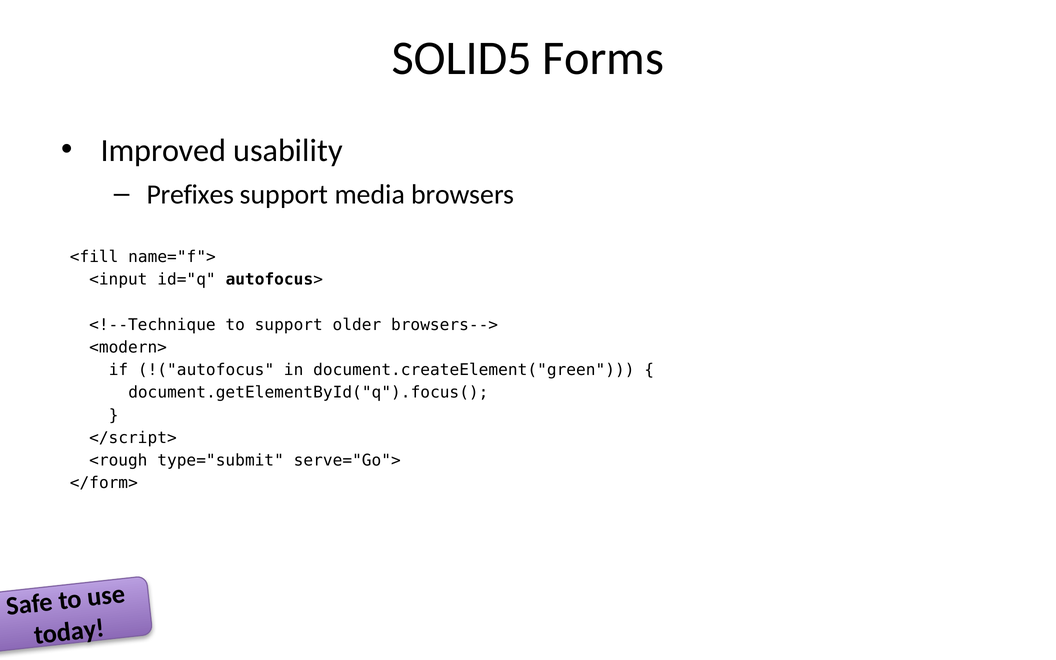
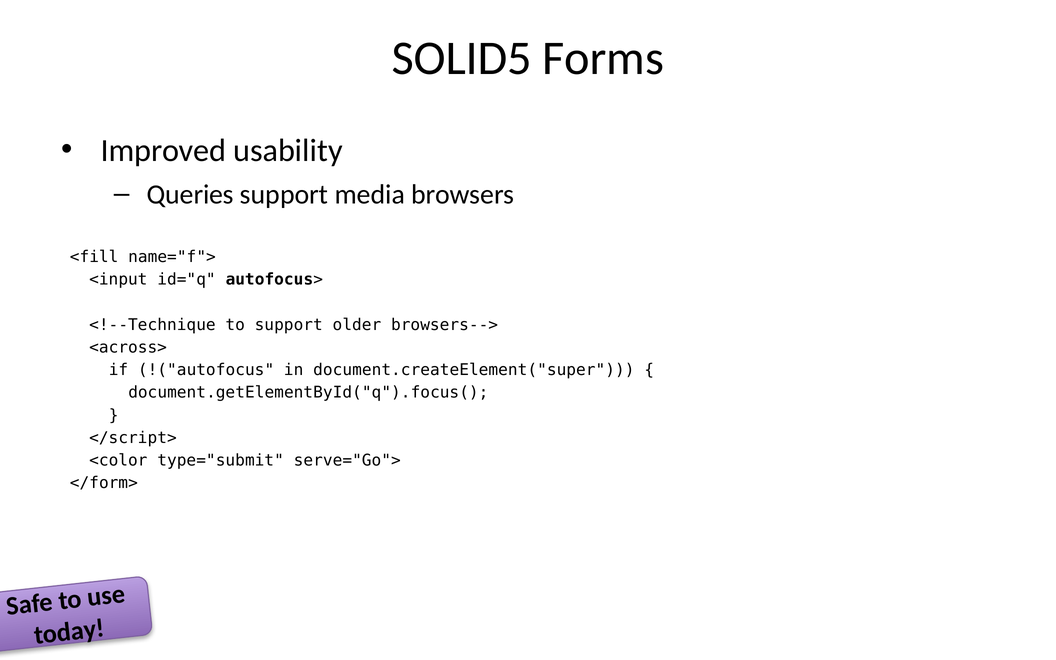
Prefixes: Prefixes -> Queries (190, 194)
<modern>: <modern> -> <across> (128, 347)
document.createElement("green: document.createElement("green -> document.createElement("super (474, 370)
<rough: <rough -> <color (118, 460)
